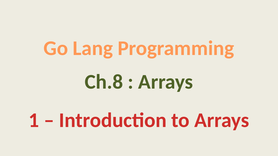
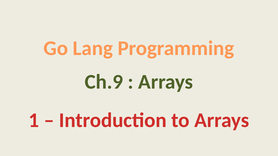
Ch.8: Ch.8 -> Ch.9 (104, 82)
